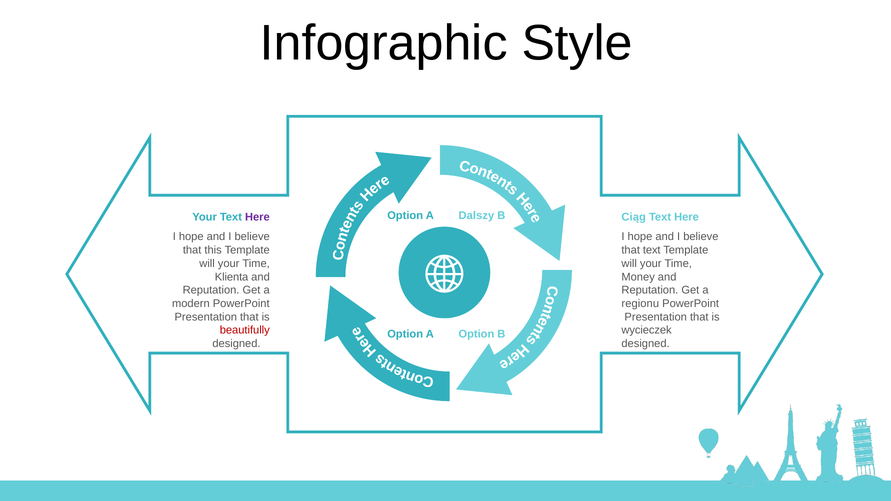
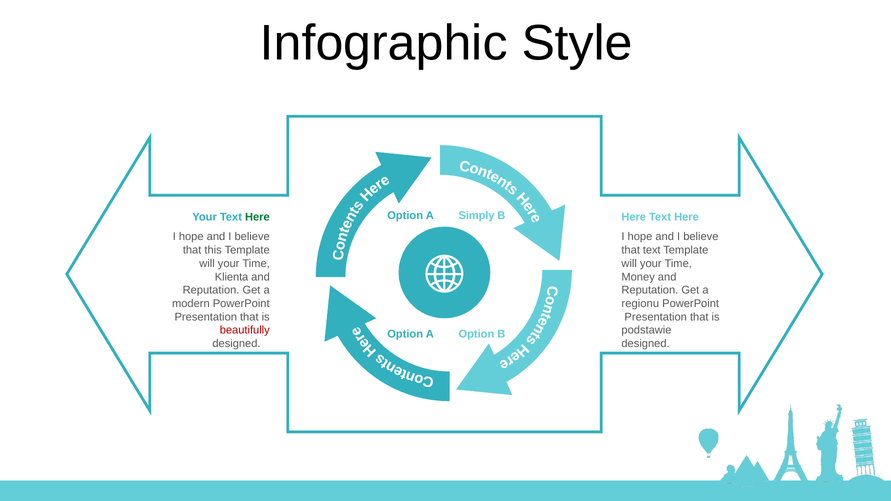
Here colour: purple -> green (257, 217)
Dalszy: Dalszy -> Simply (477, 216)
Ciąg: Ciąg -> Here (634, 217)
wycieczek: wycieczek -> podstawie (647, 330)
